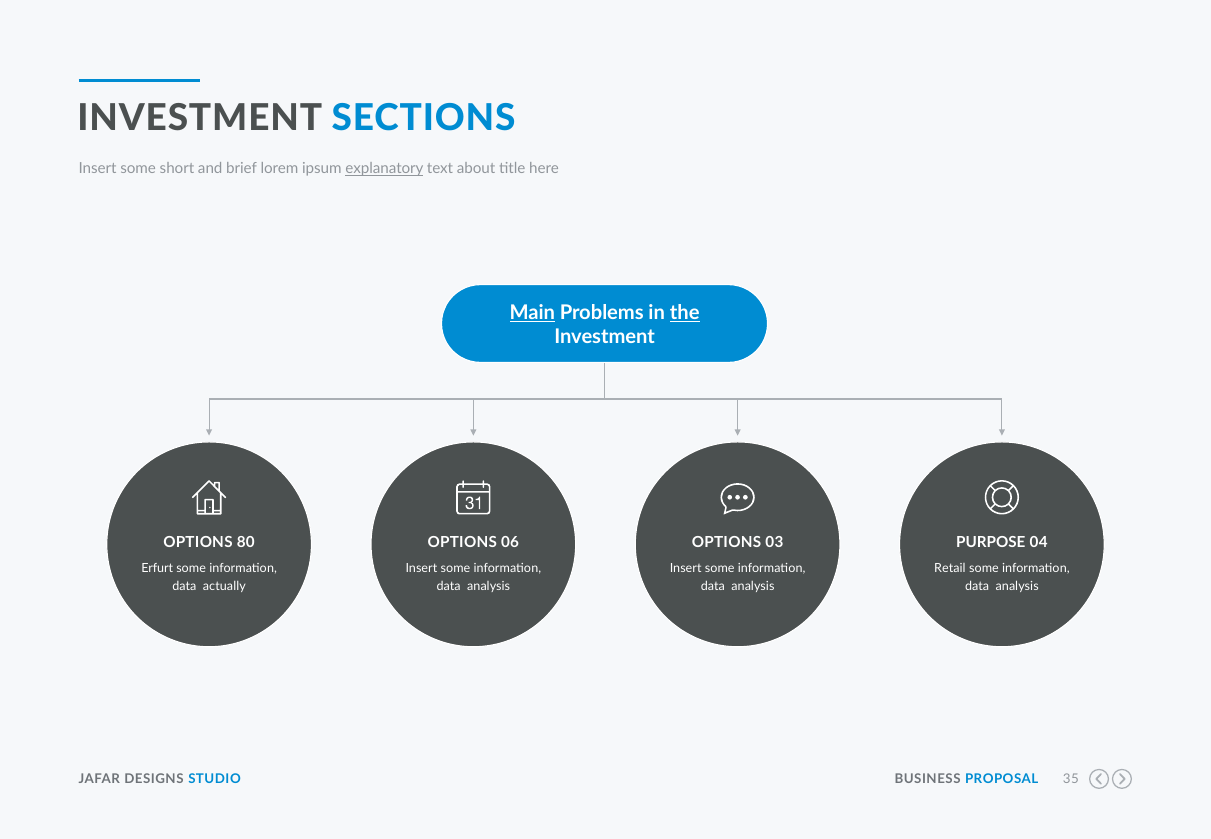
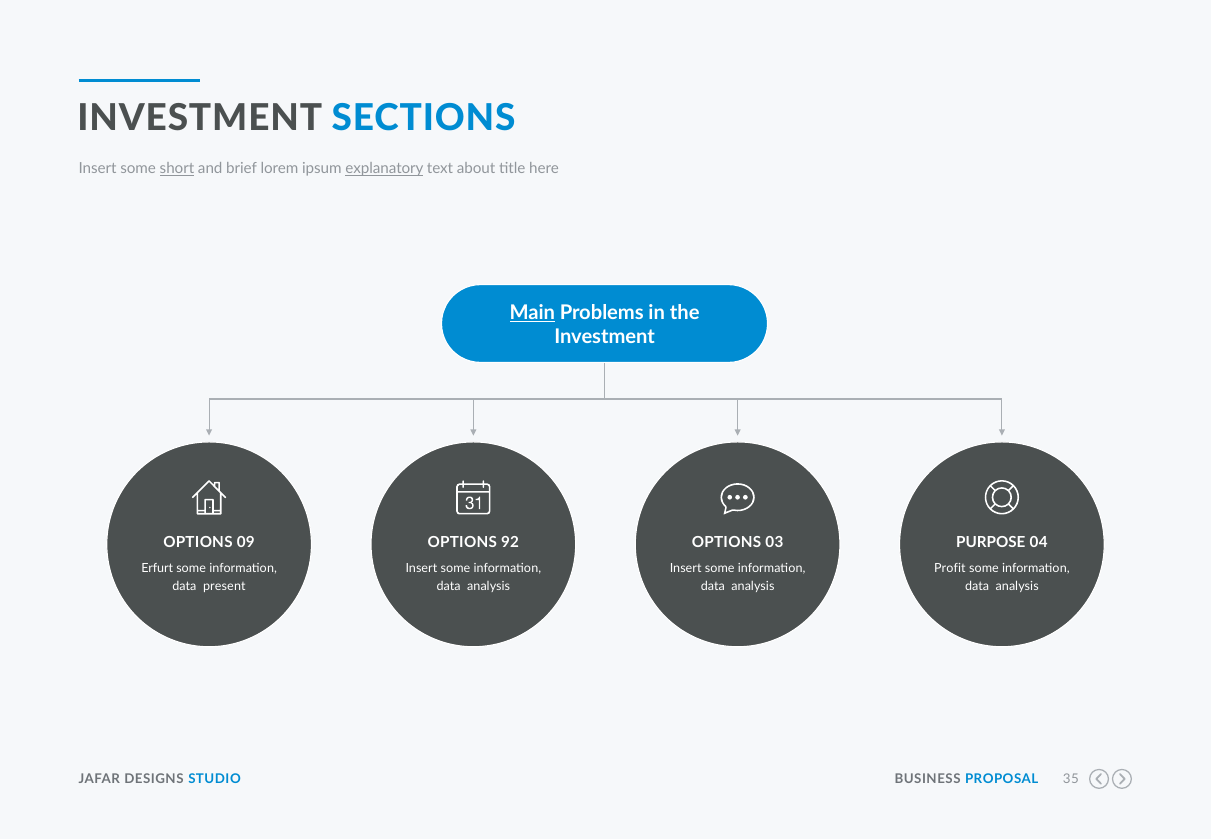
short underline: none -> present (177, 168)
the underline: present -> none (685, 312)
80: 80 -> 09 (246, 542)
06: 06 -> 92 (510, 542)
Retail: Retail -> Profit (950, 568)
actually: actually -> present (224, 586)
